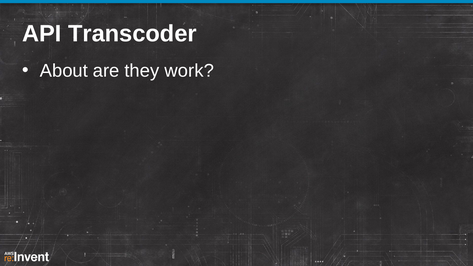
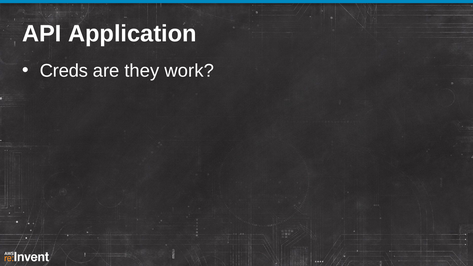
Transcoder: Transcoder -> Application (132, 34)
About: About -> Creds (64, 71)
